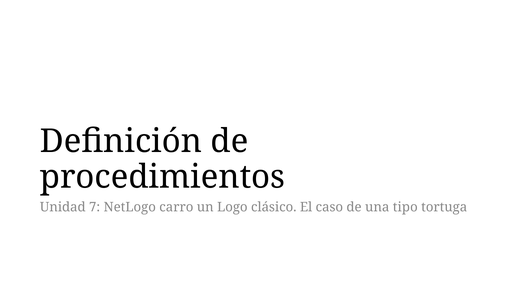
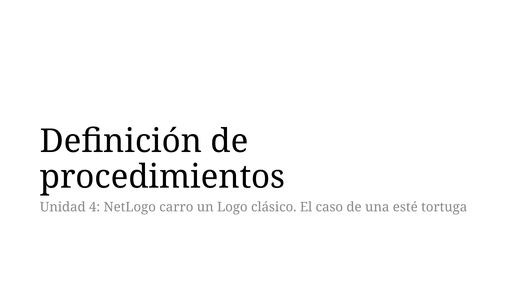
7: 7 -> 4 (95, 207)
tipo: tipo -> esté (405, 207)
